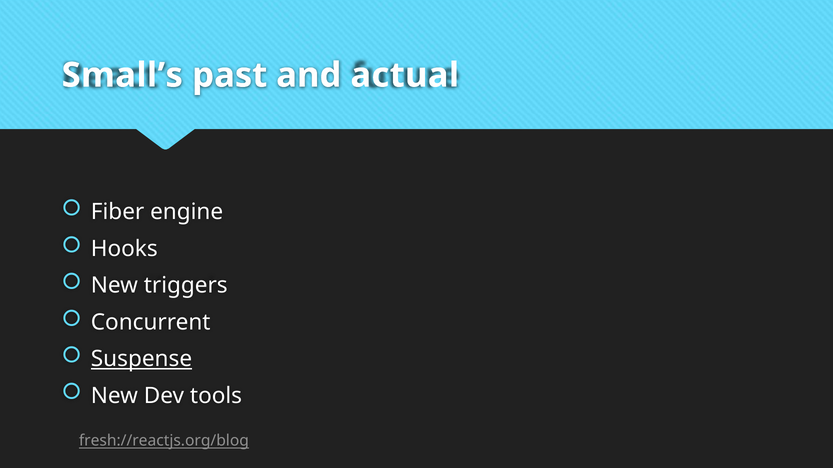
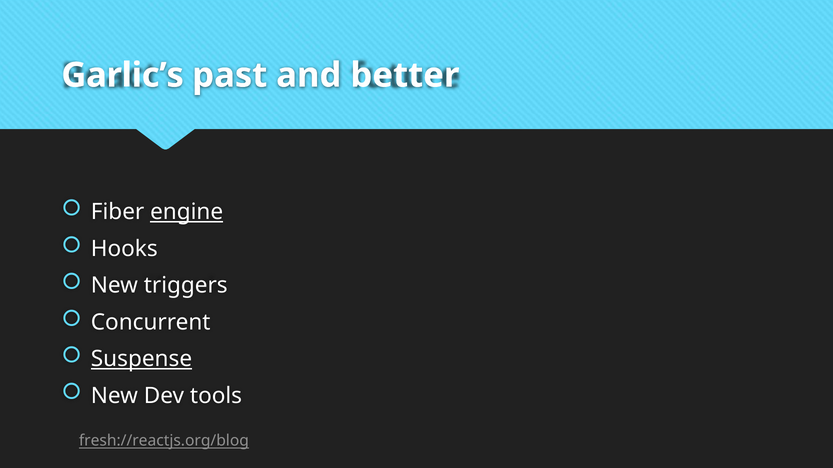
Small’s: Small’s -> Garlic’s (123, 75)
actual: actual -> better (405, 75)
engine underline: none -> present (187, 212)
